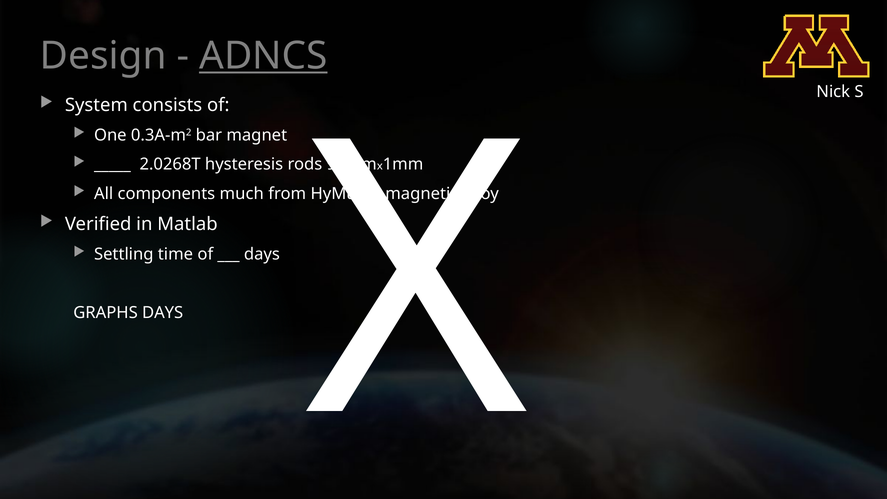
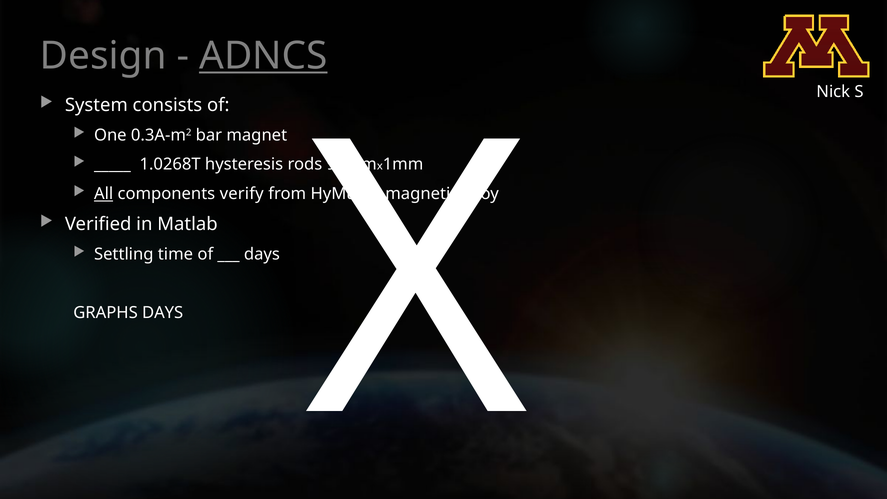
2.0268T: 2.0268T -> 1.0268T (170, 164)
All underline: none -> present (104, 194)
much: much -> verify (242, 194)
